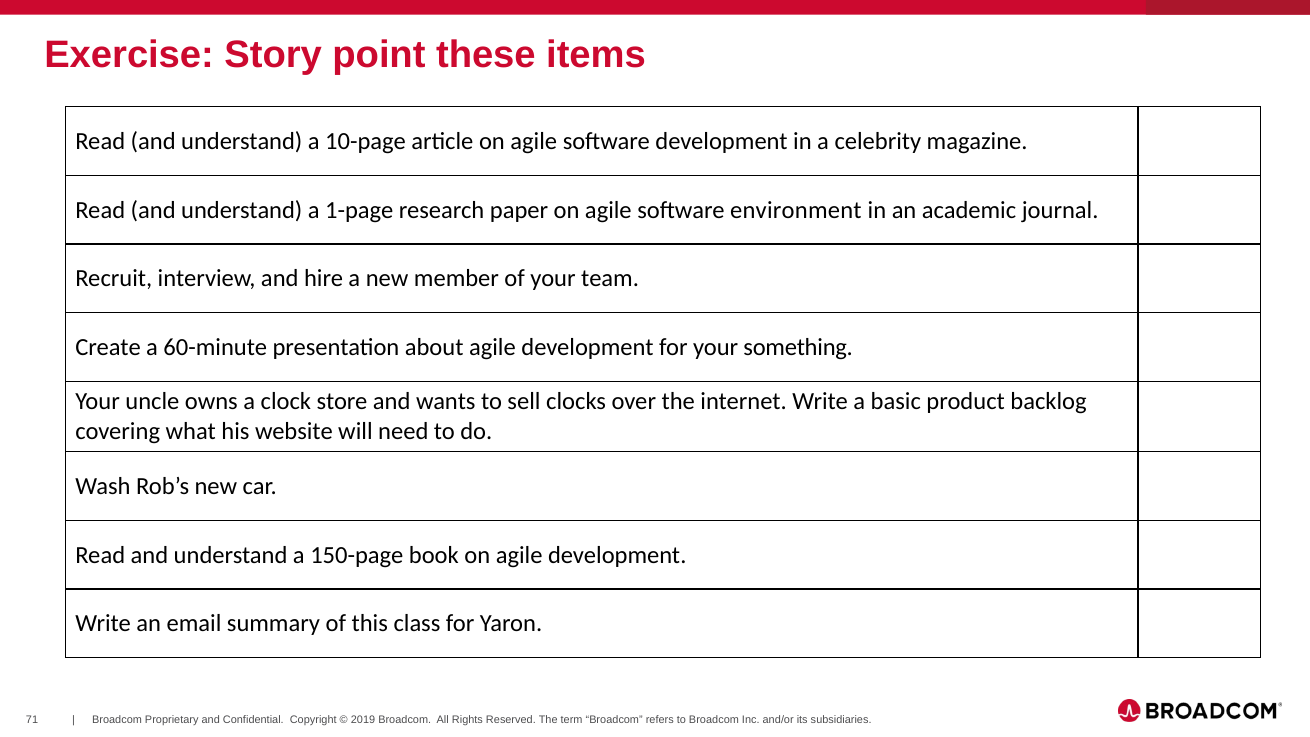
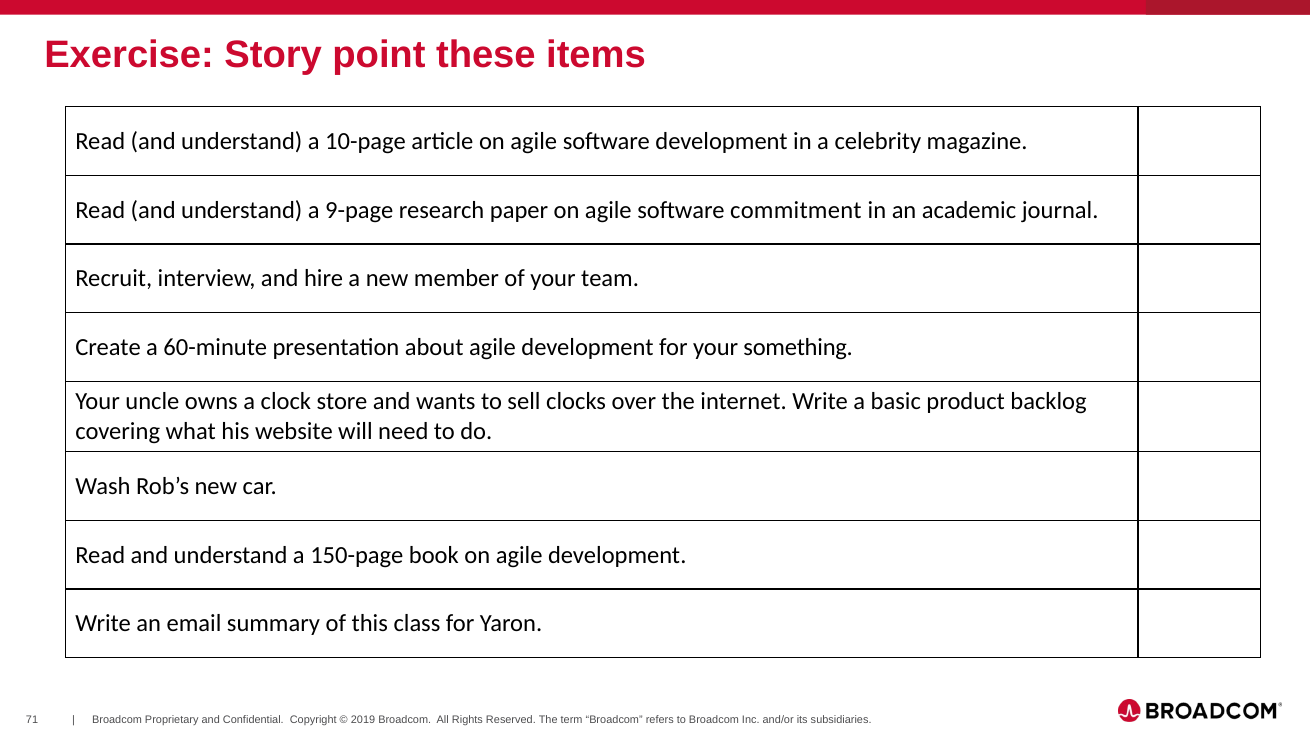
1-page: 1-page -> 9-page (359, 210)
environment: environment -> commitment (796, 210)
